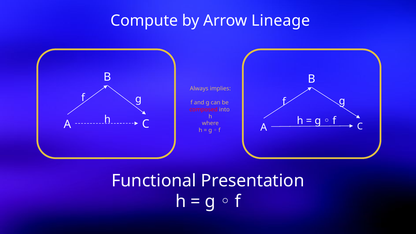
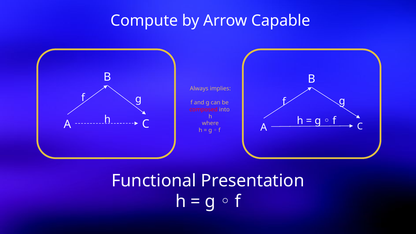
Lineage: Lineage -> Capable (281, 21)
